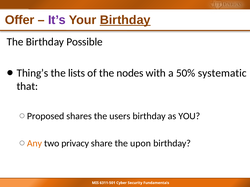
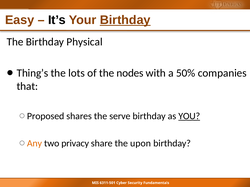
Offer: Offer -> Easy (20, 20)
It’s colour: purple -> black (57, 20)
Possible: Possible -> Physical (85, 42)
lists: lists -> lots (77, 73)
systematic: systematic -> companies (222, 73)
users: users -> serve (120, 116)
YOU underline: none -> present (189, 116)
